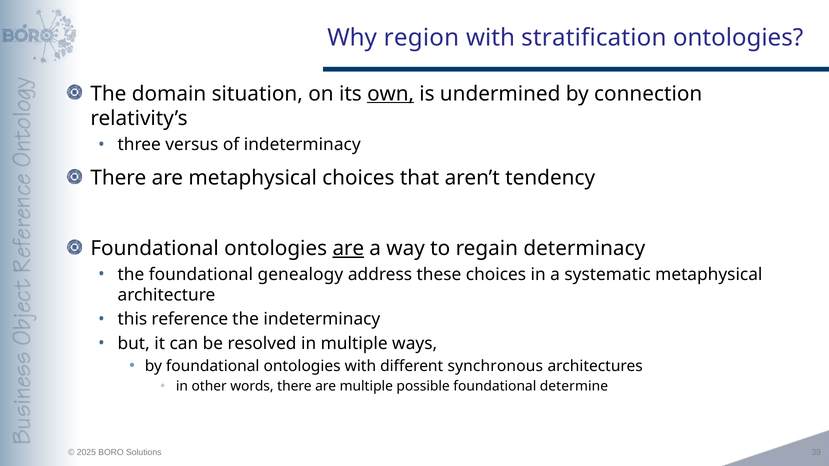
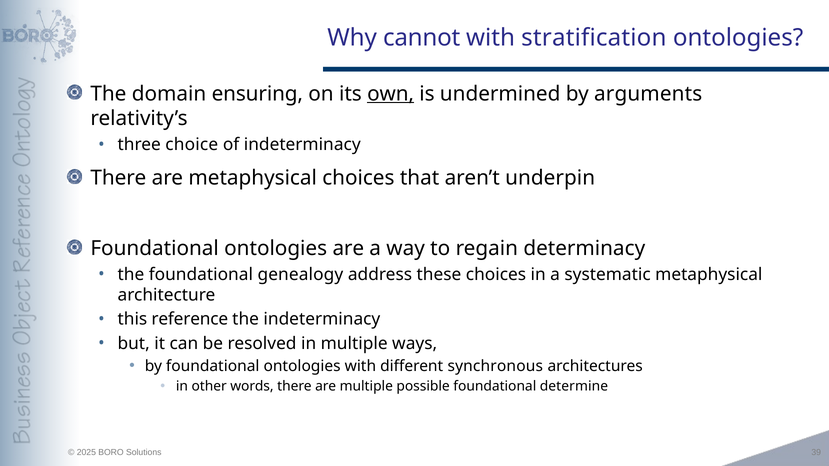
region: region -> cannot (422, 38)
situation: situation -> ensuring (257, 94)
connection: connection -> arguments (648, 94)
versus: versus -> choice (192, 145)
tendency: tendency -> underpin (550, 178)
are underline: present -> none (348, 248)
